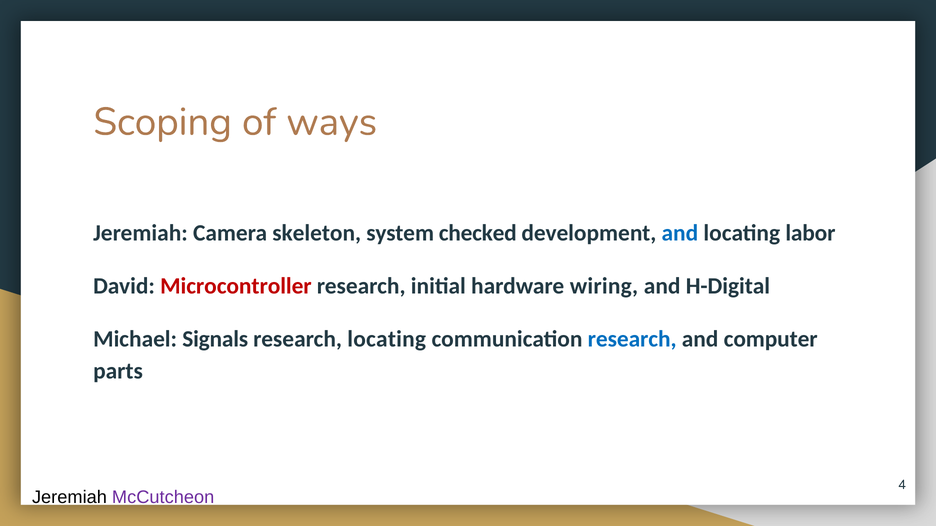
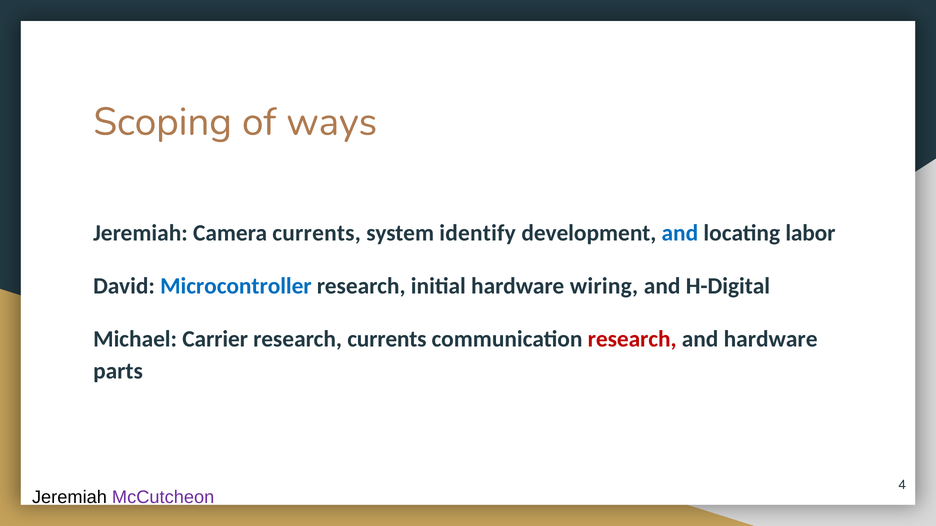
Camera skeleton: skeleton -> currents (317, 233)
checked: checked -> identify (478, 233)
Microcontroller colour: red -> blue (236, 286)
Signals: Signals -> Carrier (215, 339)
research locating: locating -> currents (387, 339)
research colour: blue -> red (632, 339)
and computer: computer -> hardware (771, 339)
